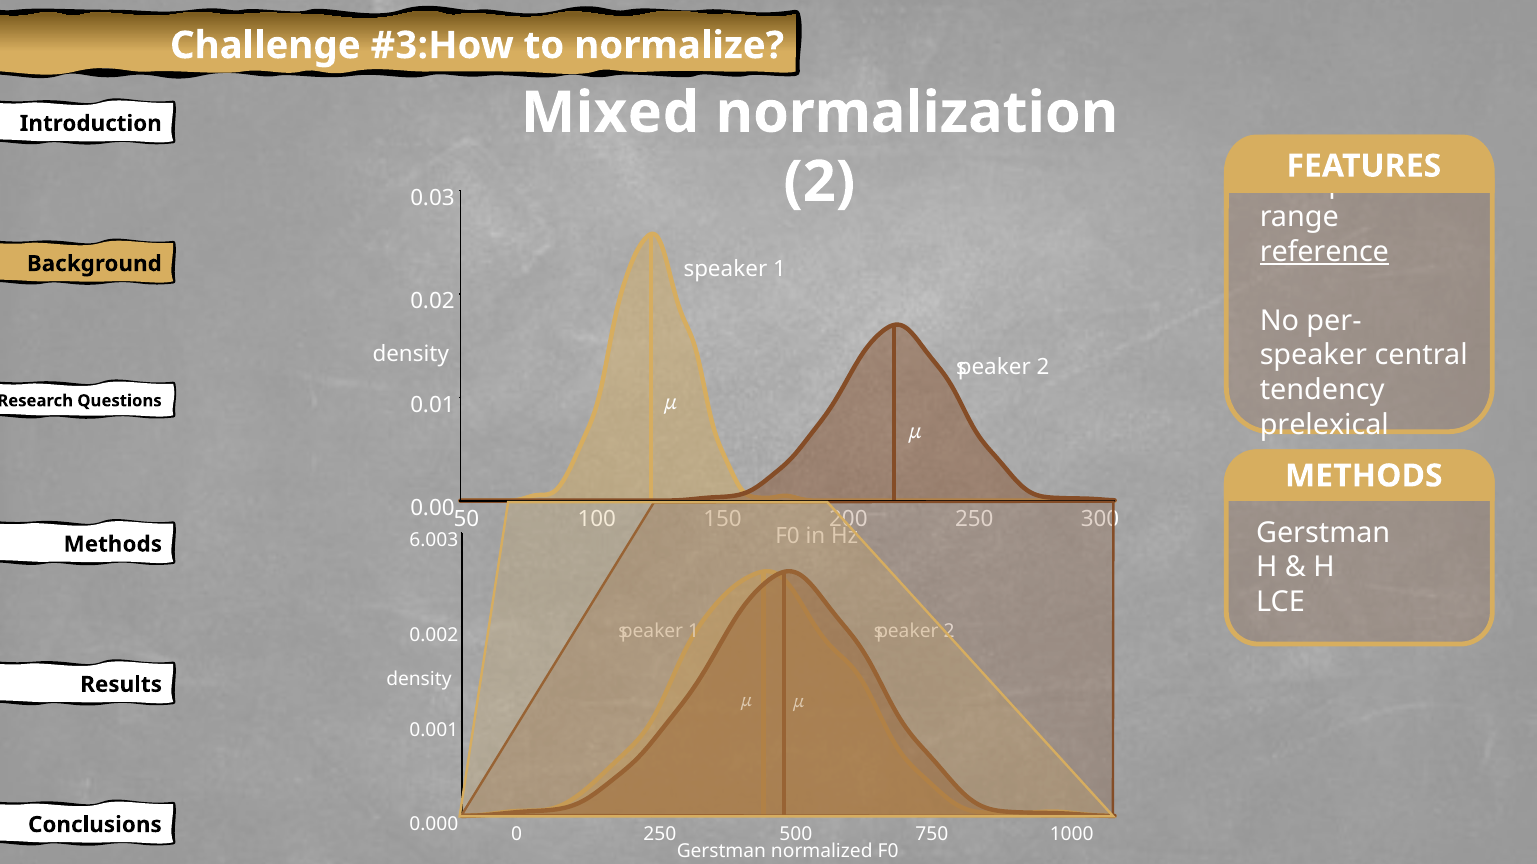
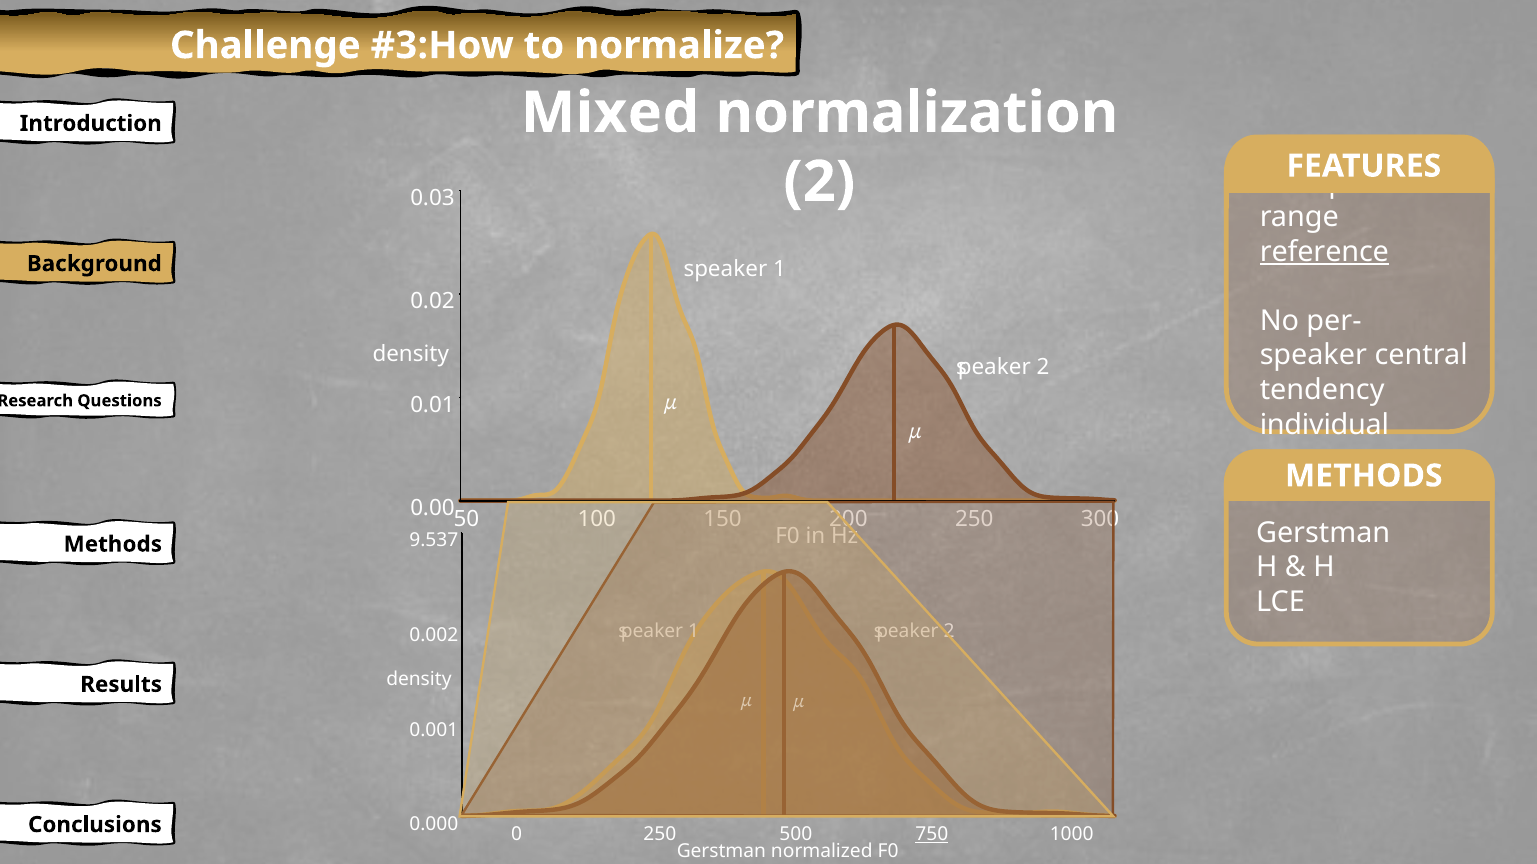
prelexical: prelexical -> individual (1324, 425)
6.003: 6.003 -> 9.537 (434, 541)
750 underline: none -> present (932, 835)
